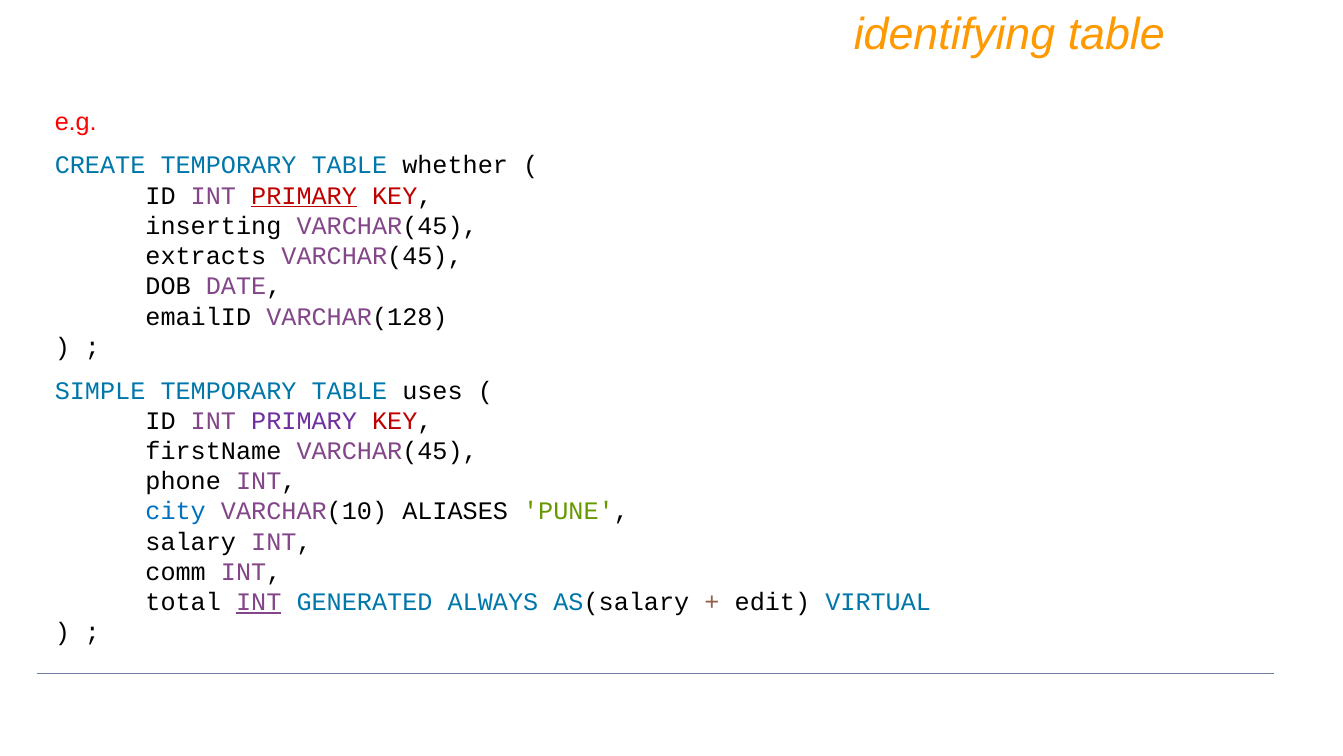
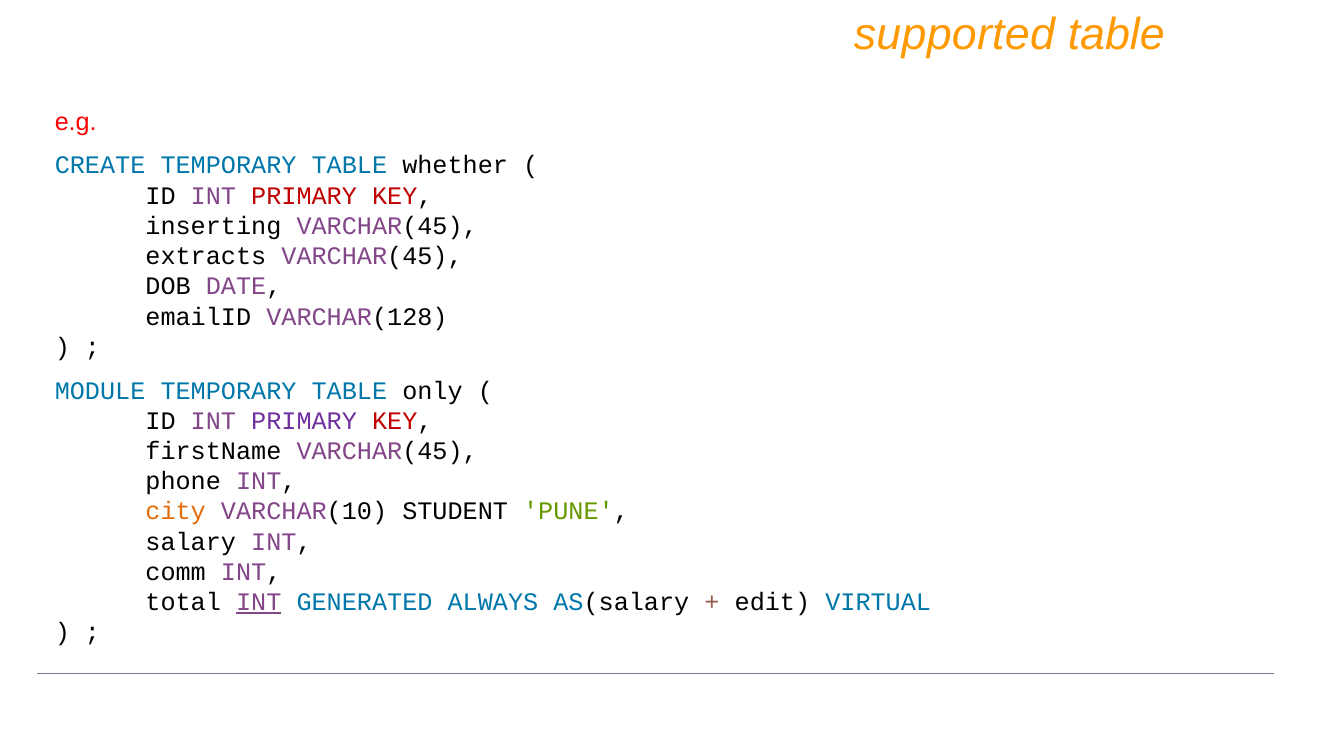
identifying: identifying -> supported (954, 35)
PRIMARY underline: present -> none (304, 196)
SIMPLE: SIMPLE -> MODULE (100, 390)
uses: uses -> only (432, 390)
city colour: blue -> orange (176, 511)
ALIASES: ALIASES -> STUDENT (455, 511)
